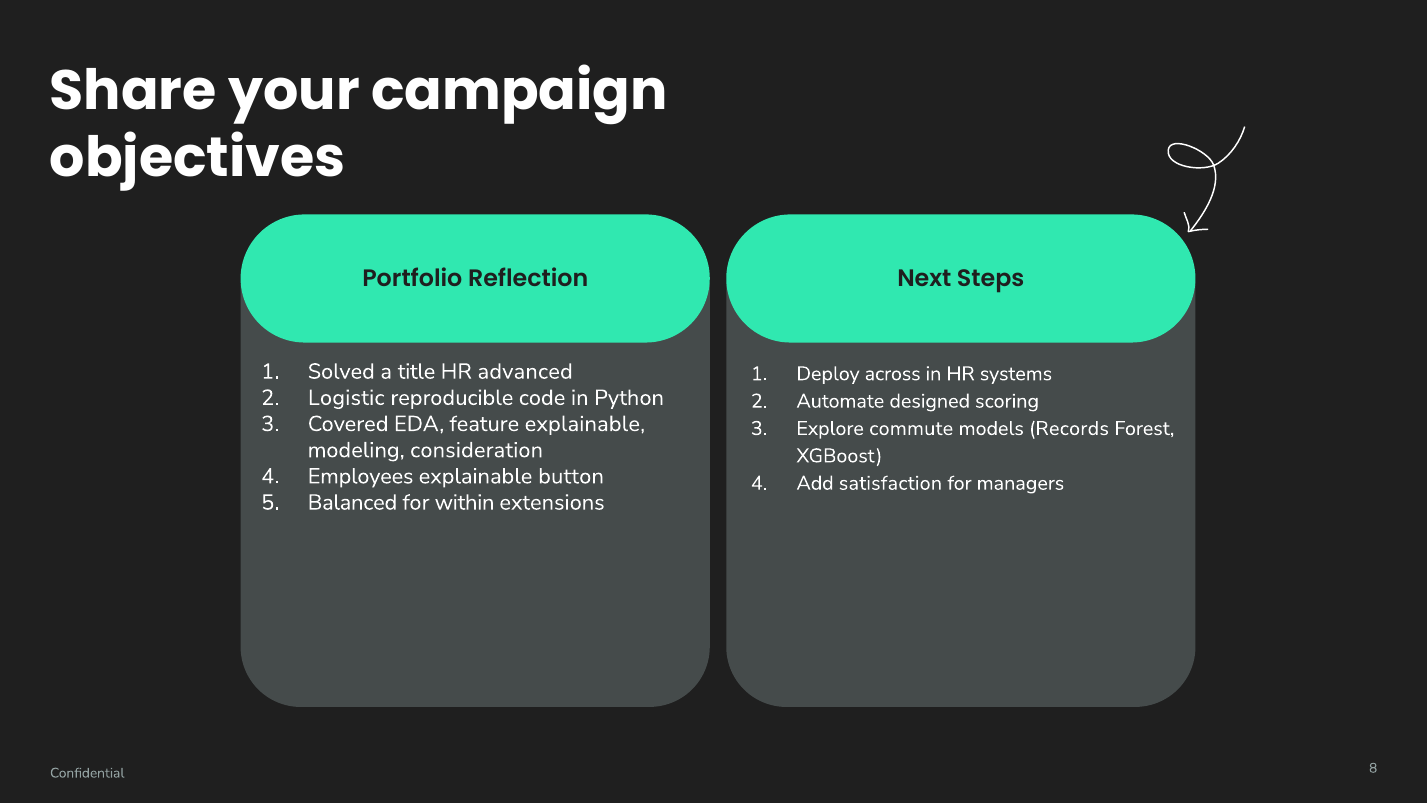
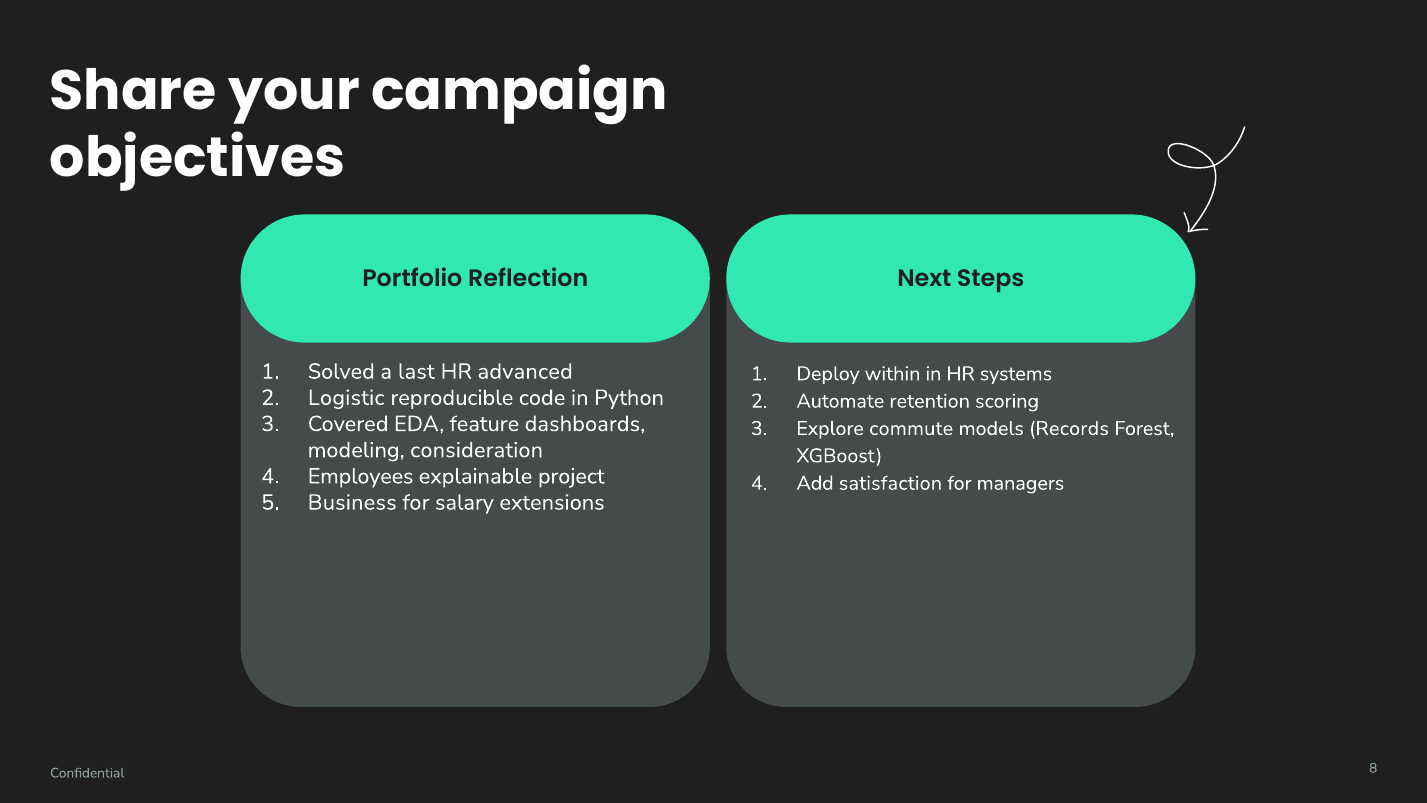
title: title -> last (416, 371)
across: across -> within (893, 374)
designed: designed -> retention (930, 401)
feature explainable: explainable -> dashboards (585, 424)
button: button -> project (571, 476)
Balanced: Balanced -> Business (352, 502)
within: within -> salary (464, 502)
